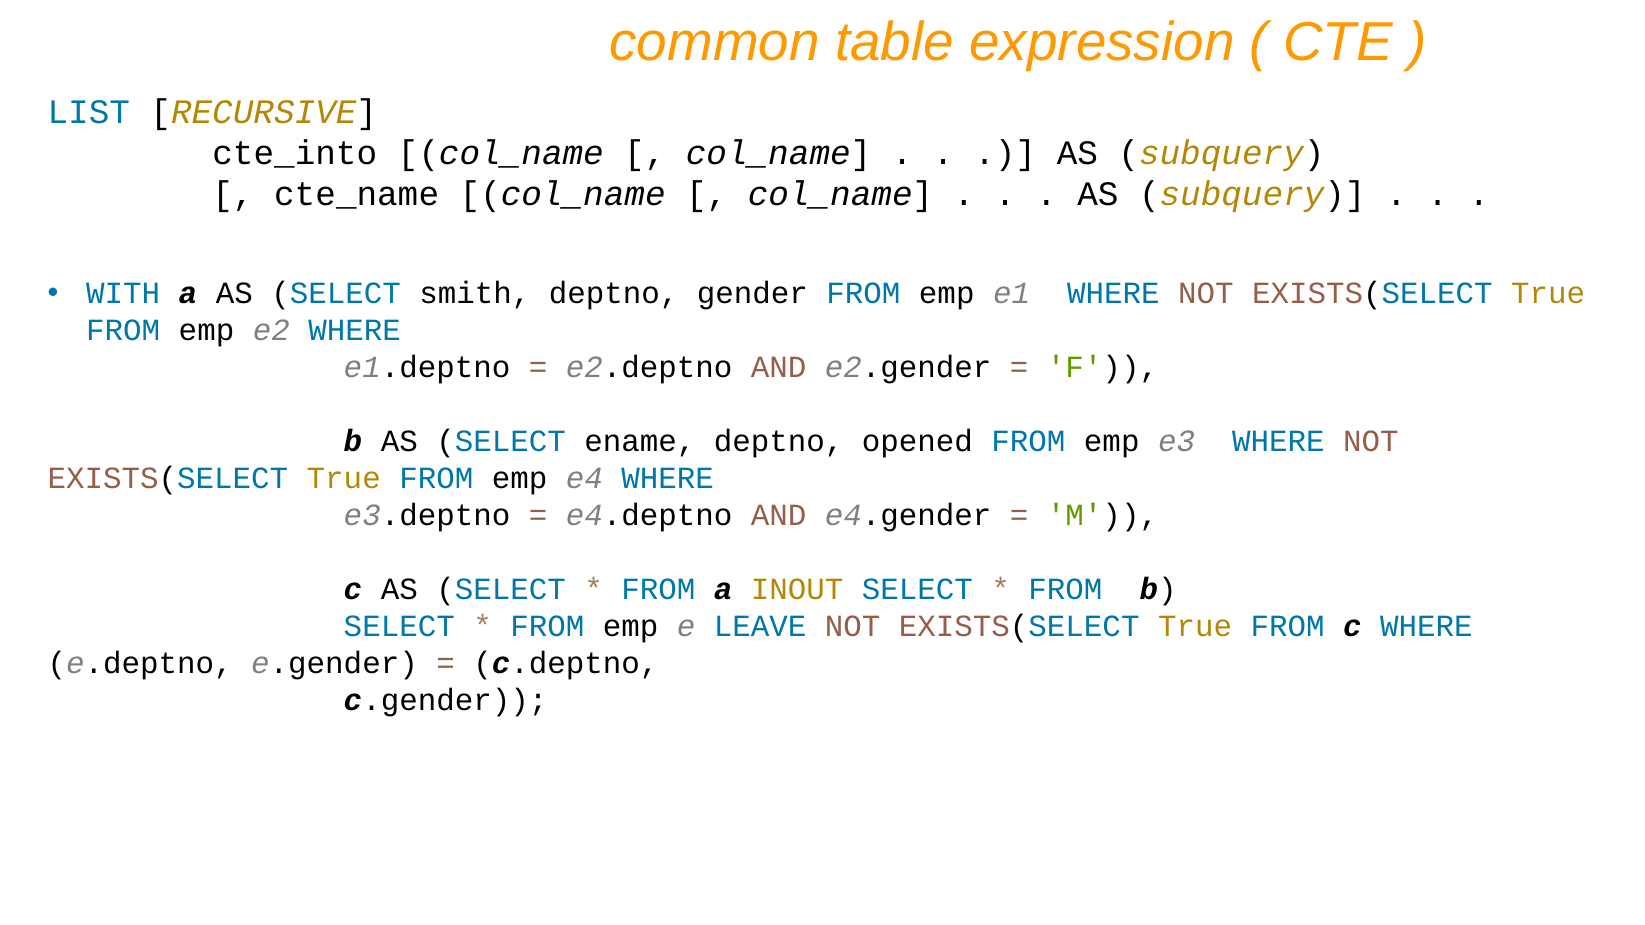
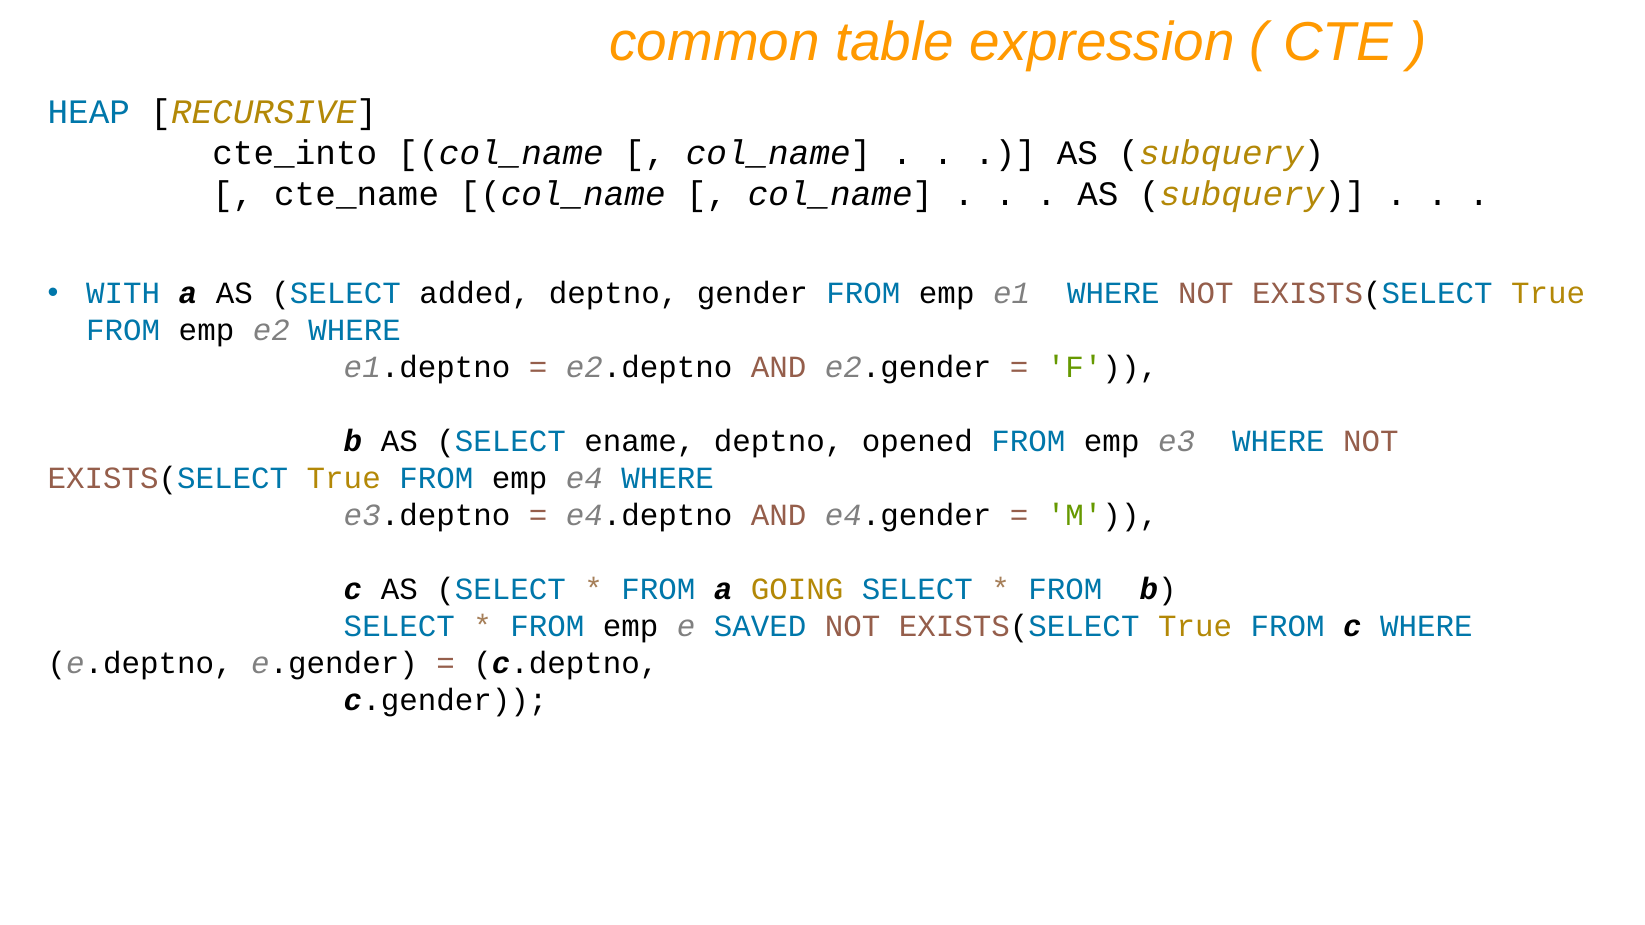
LIST: LIST -> HEAP (89, 112)
smith: smith -> added (475, 294)
INOUT: INOUT -> GOING (797, 590)
LEAVE: LEAVE -> SAVED (760, 627)
